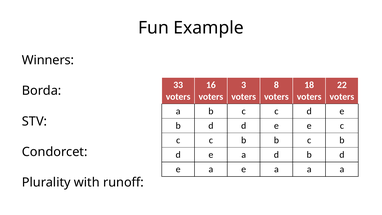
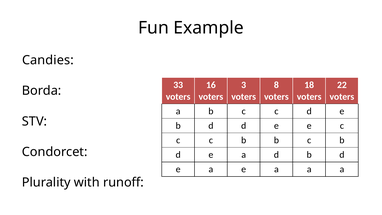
Winners: Winners -> Candies (48, 60)
